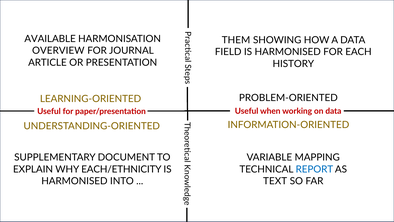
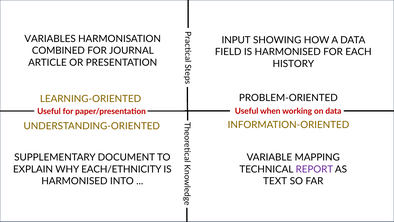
AVAILABLE: AVAILABLE -> VARIABLES (50, 39)
THEM: THEM -> INPUT (236, 40)
OVERVIEW: OVERVIEW -> COMBINED (58, 51)
REPORT colour: blue -> purple (314, 169)
